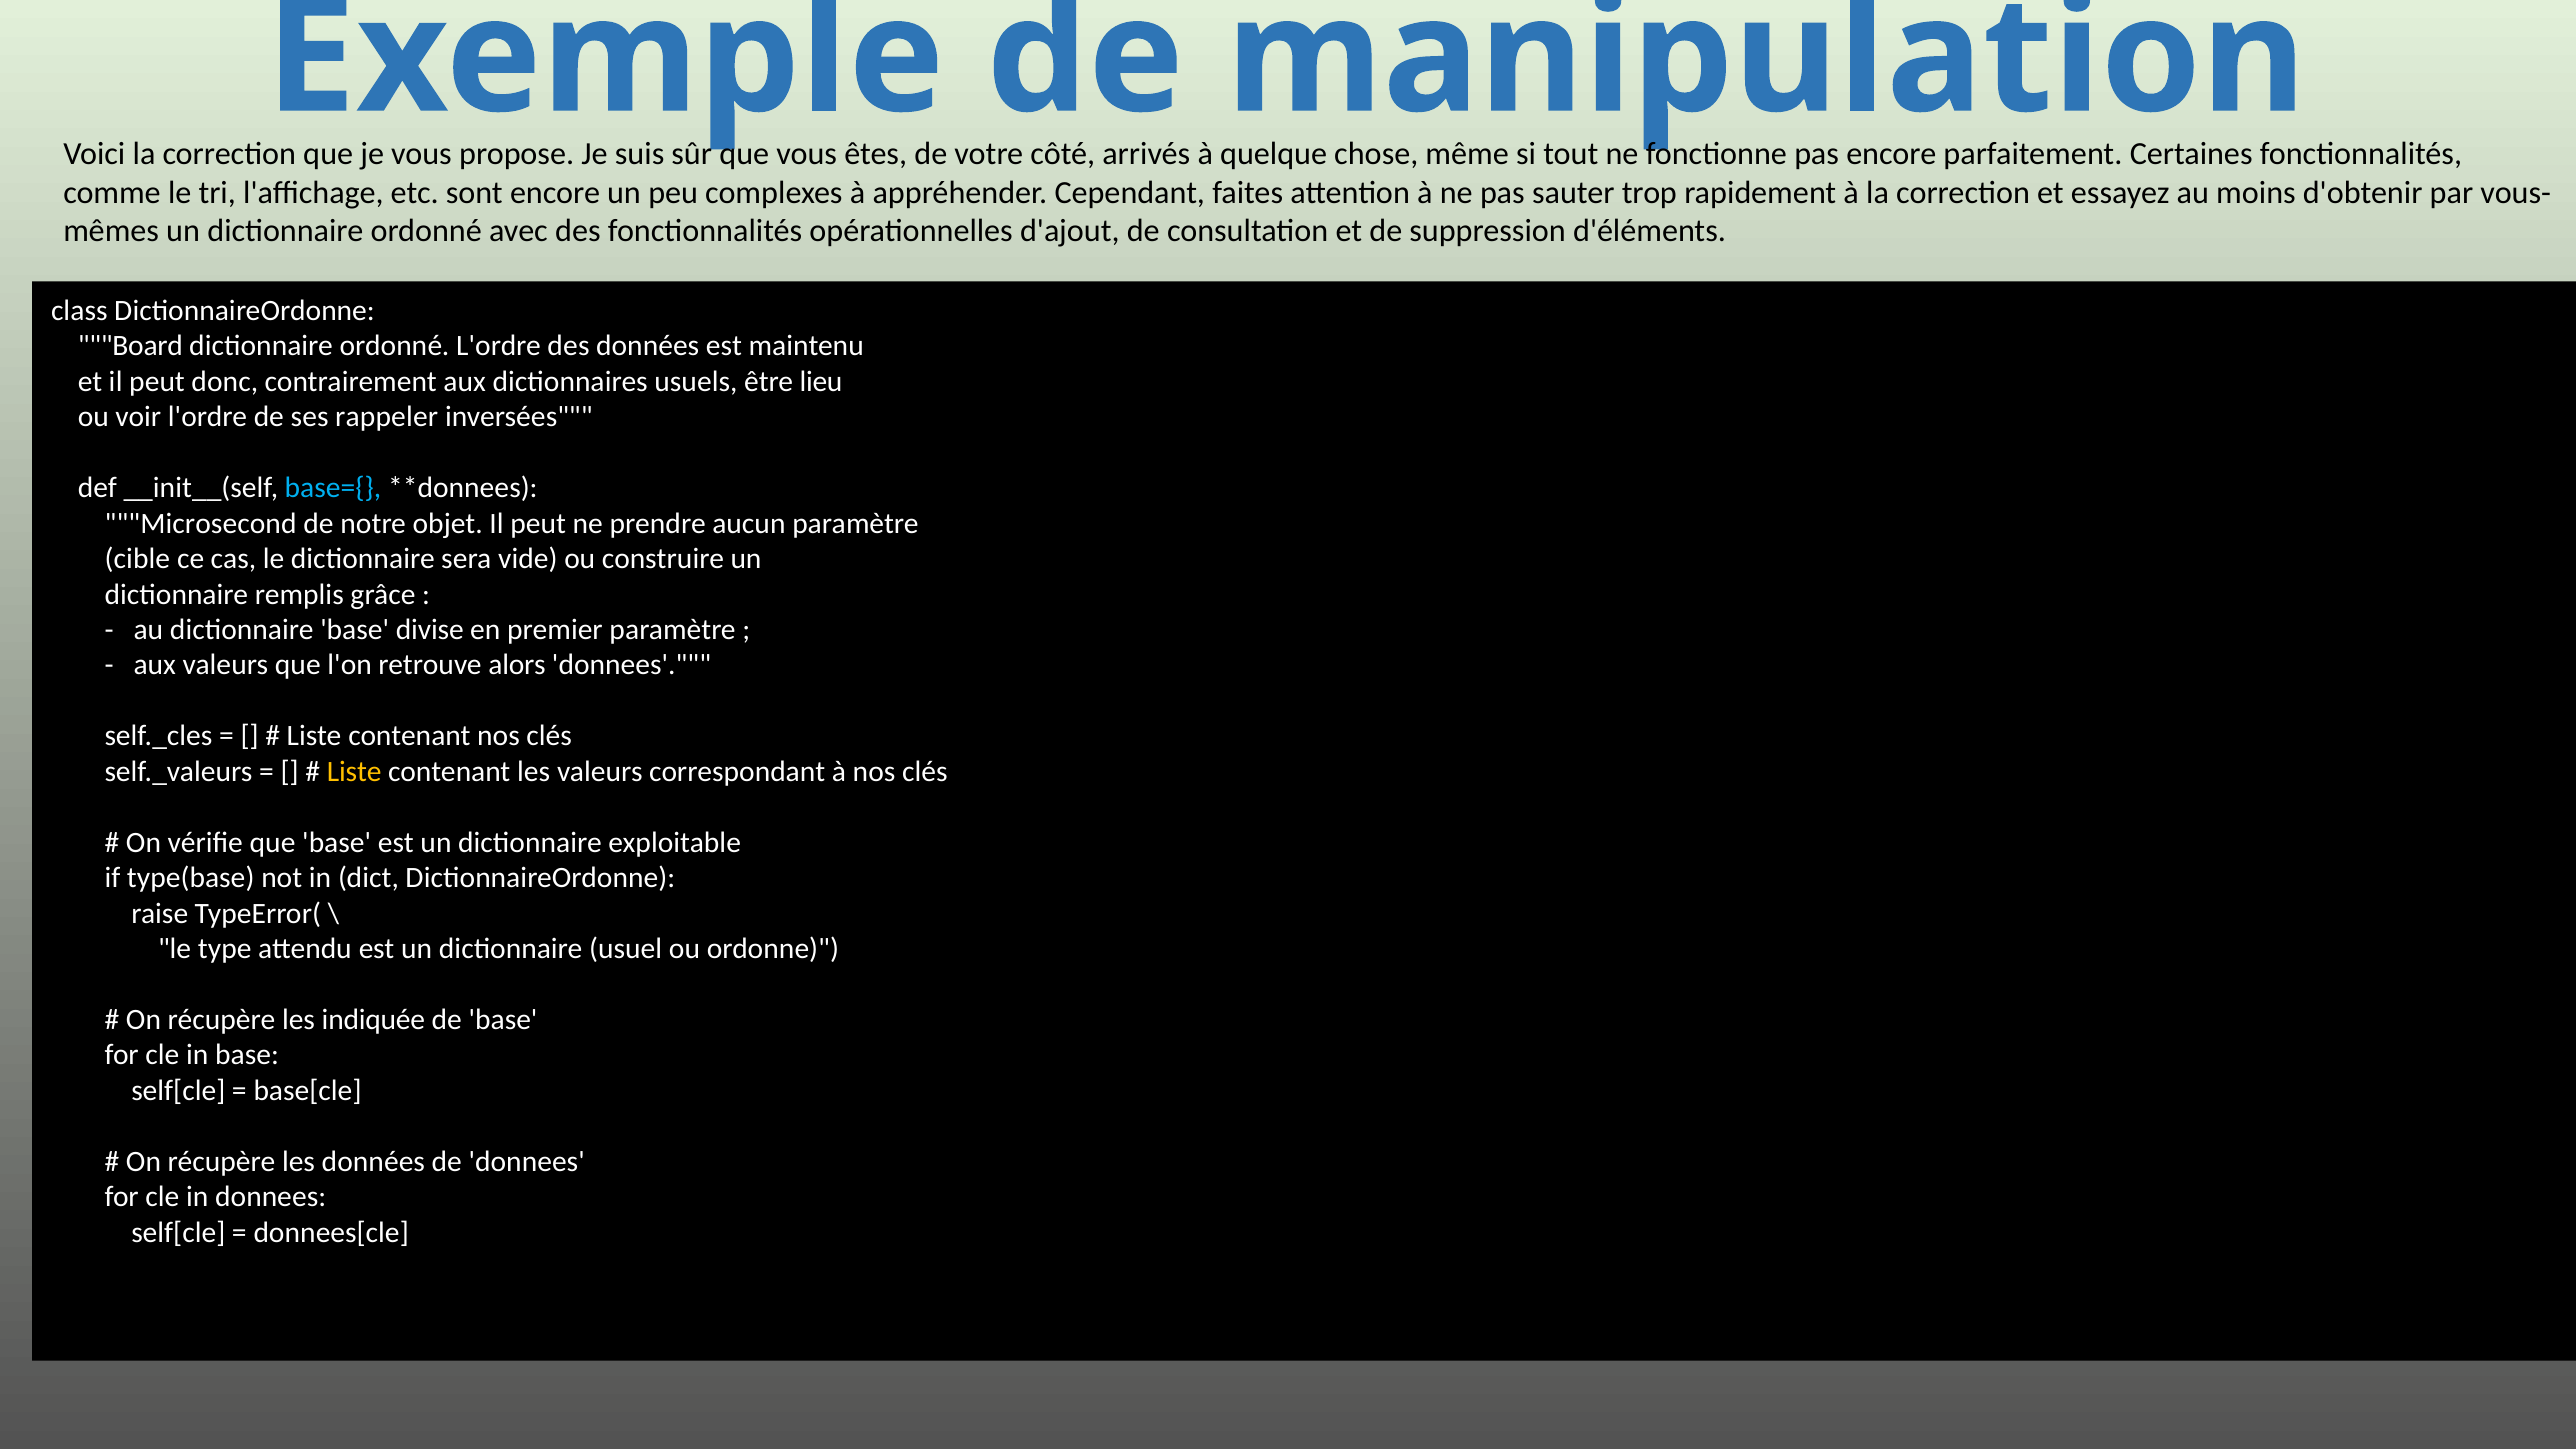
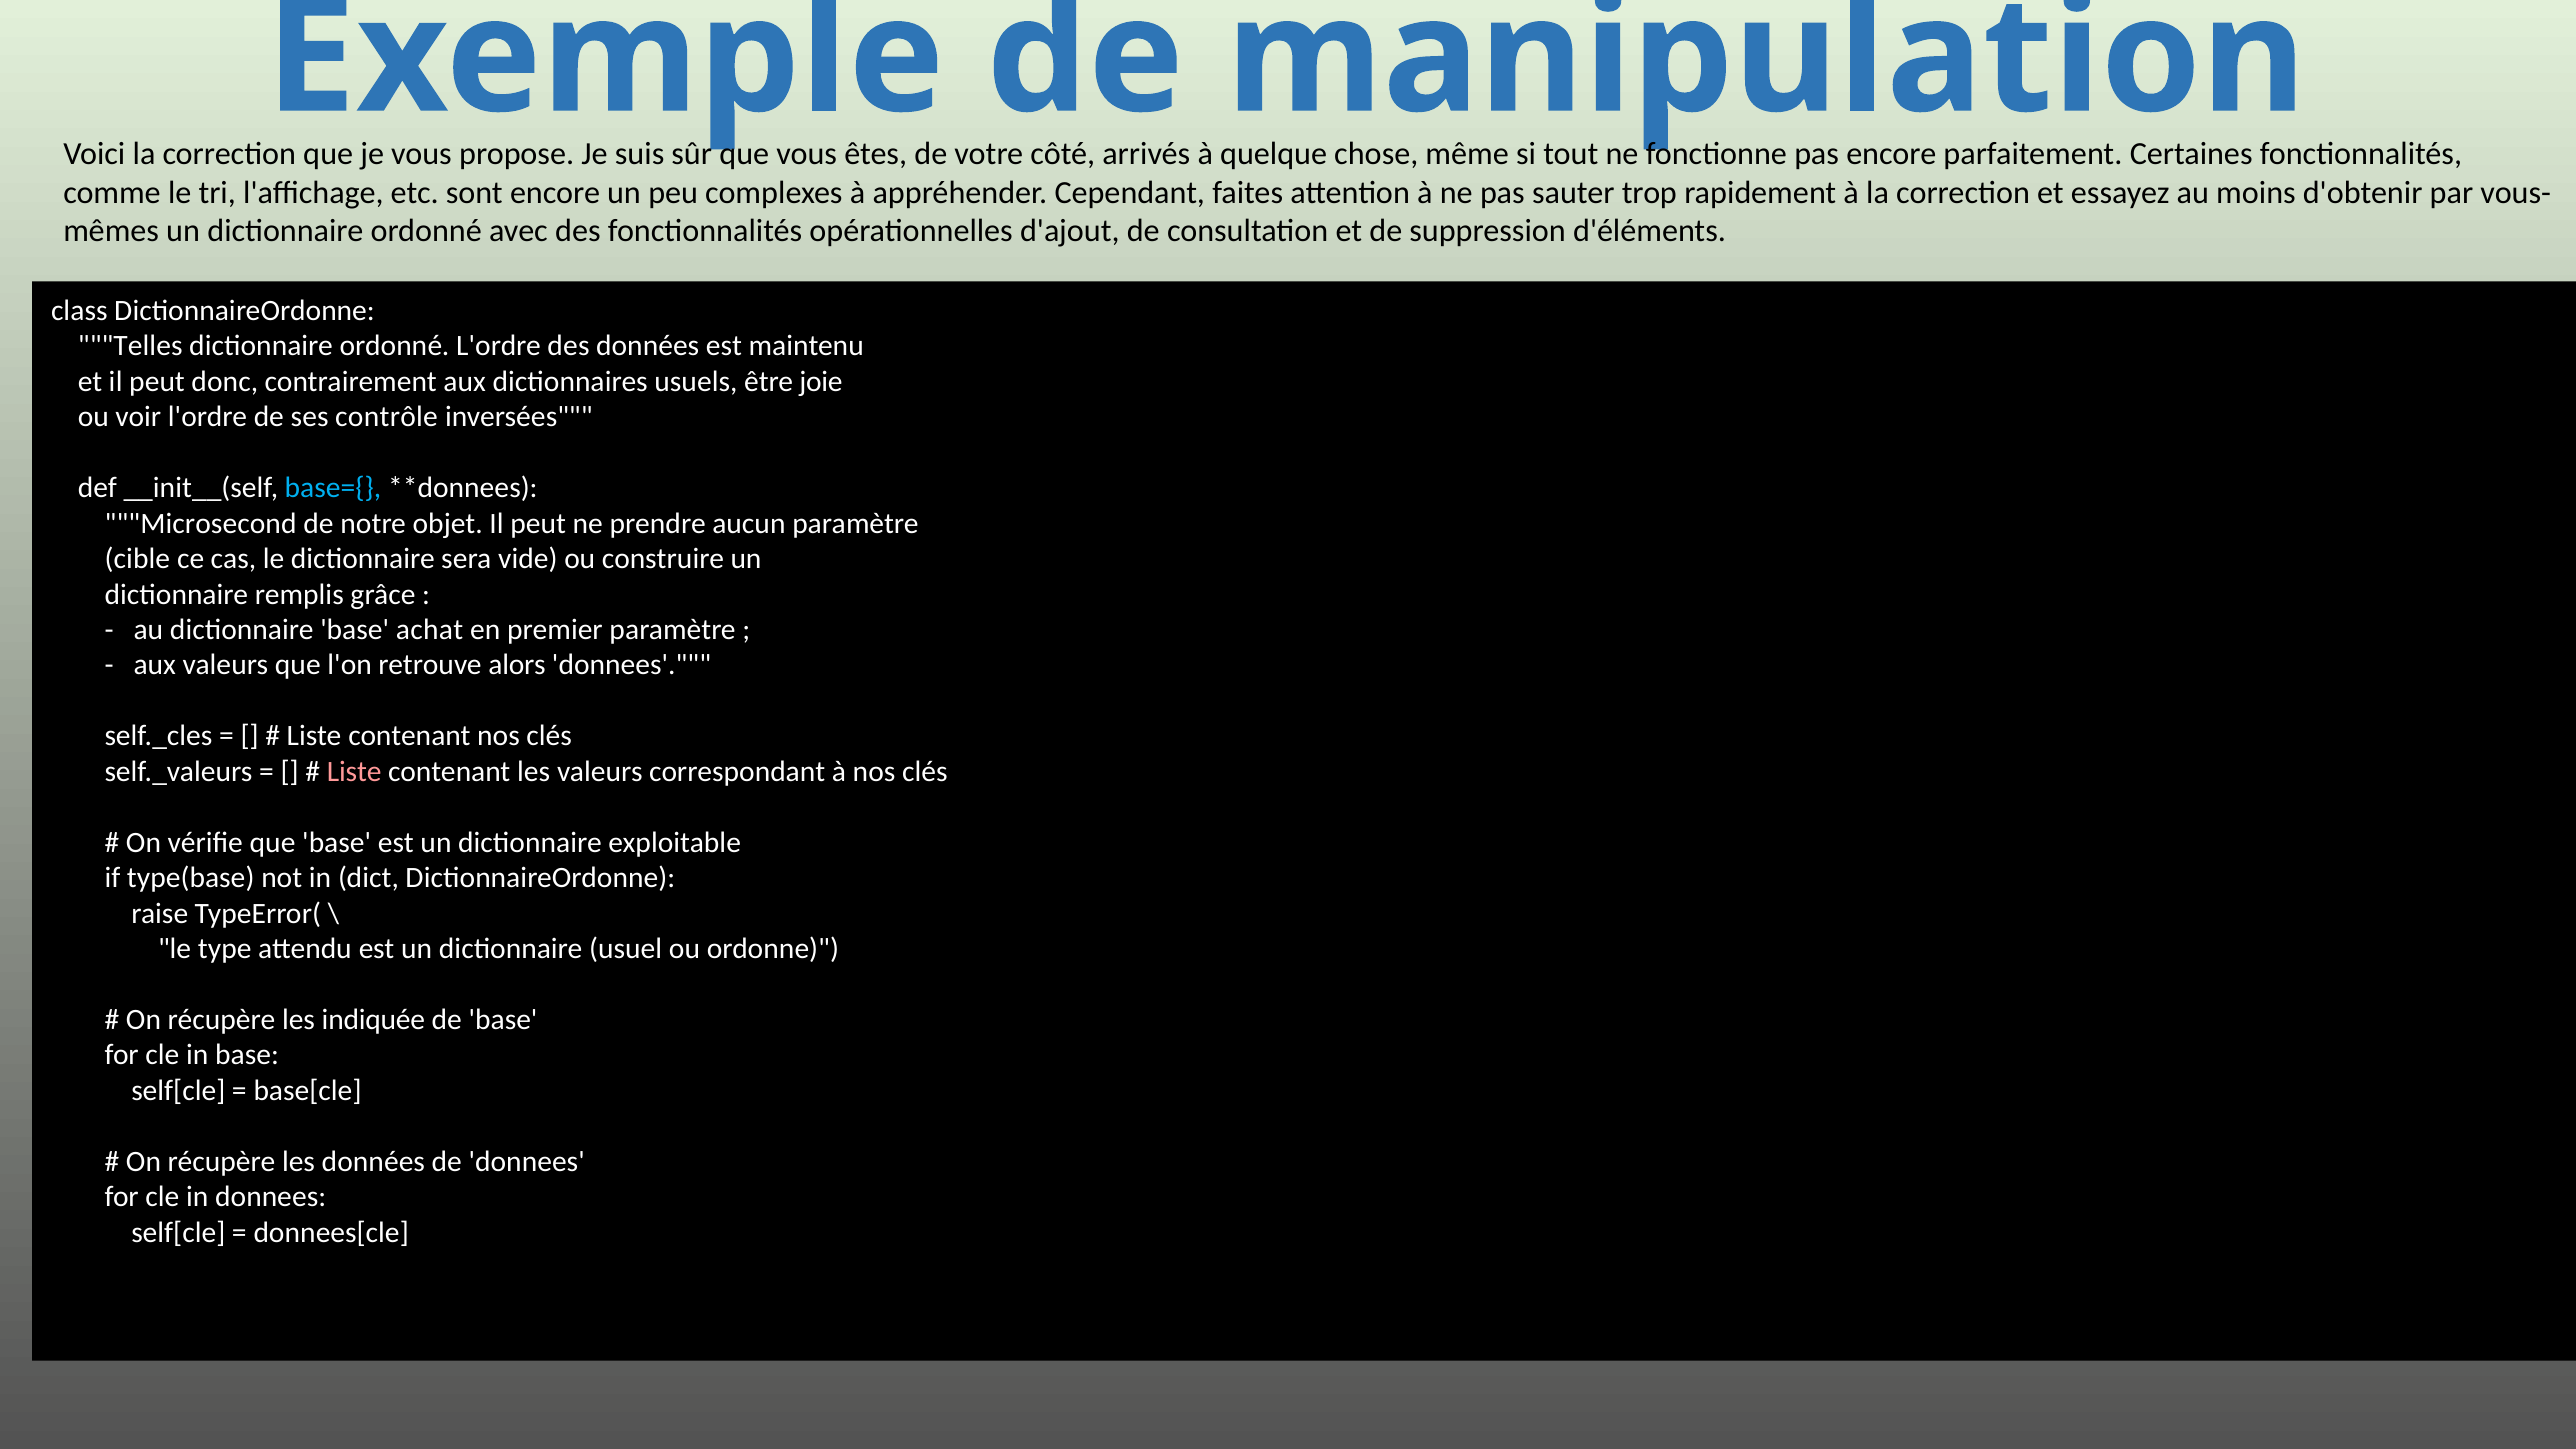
Board: Board -> Telles (130, 346)
lieu: lieu -> joie (821, 382)
rappeler: rappeler -> contrôle (387, 417)
divise: divise -> achat (430, 630)
Liste colour: yellow -> pink (354, 771)
